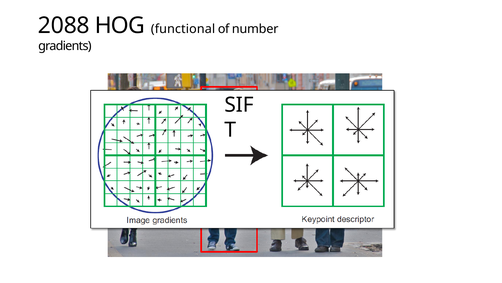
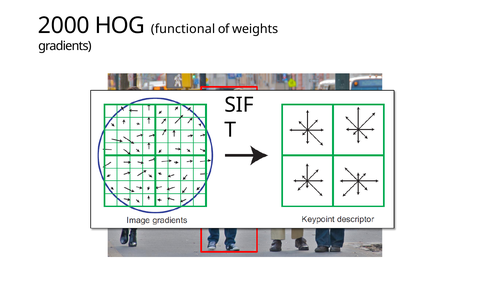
2088: 2088 -> 2000 (64, 25)
number: number -> weights (255, 29)
